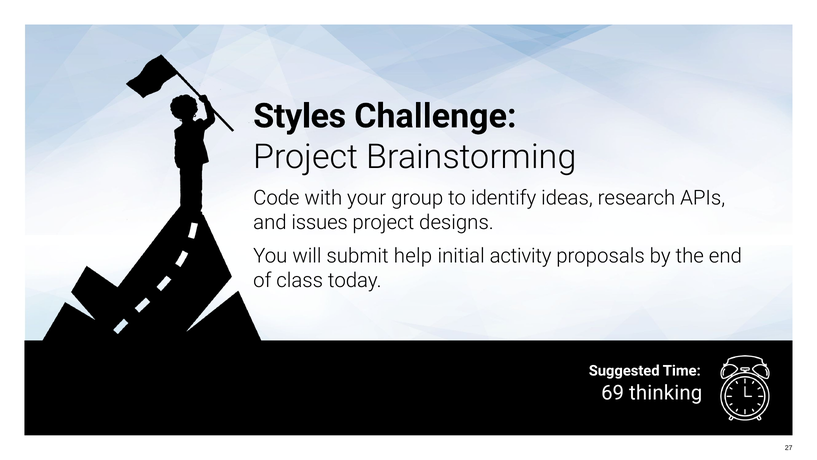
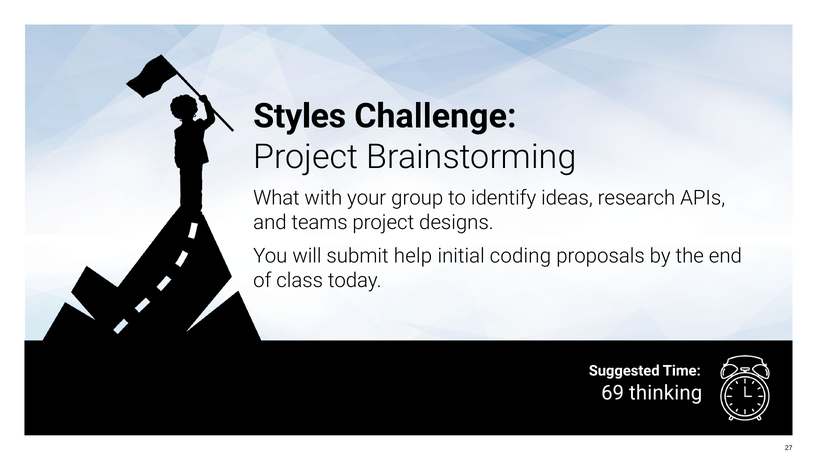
Code: Code -> What (276, 198)
issues: issues -> teams (320, 222)
activity: activity -> coding (520, 256)
